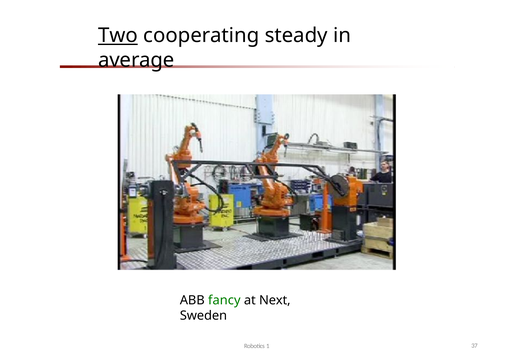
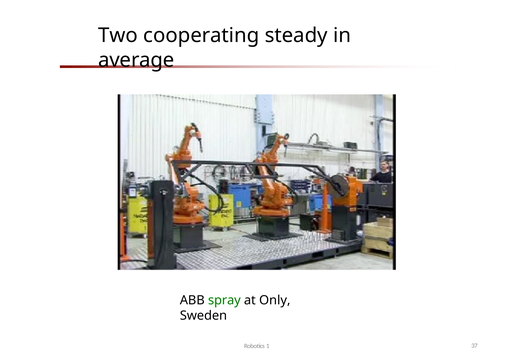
Two underline: present -> none (118, 36)
fancy: fancy -> spray (224, 301)
Next: Next -> Only (275, 301)
